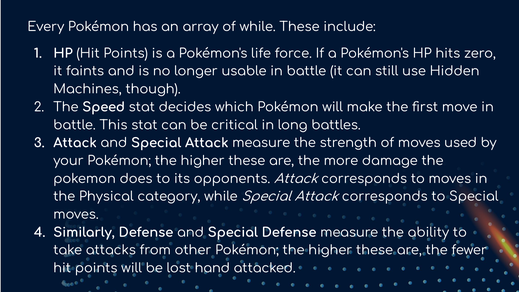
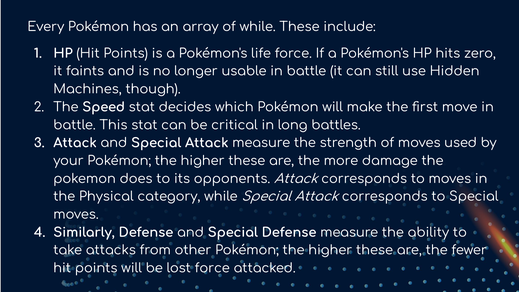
lost hand: hand -> force (212, 268)
